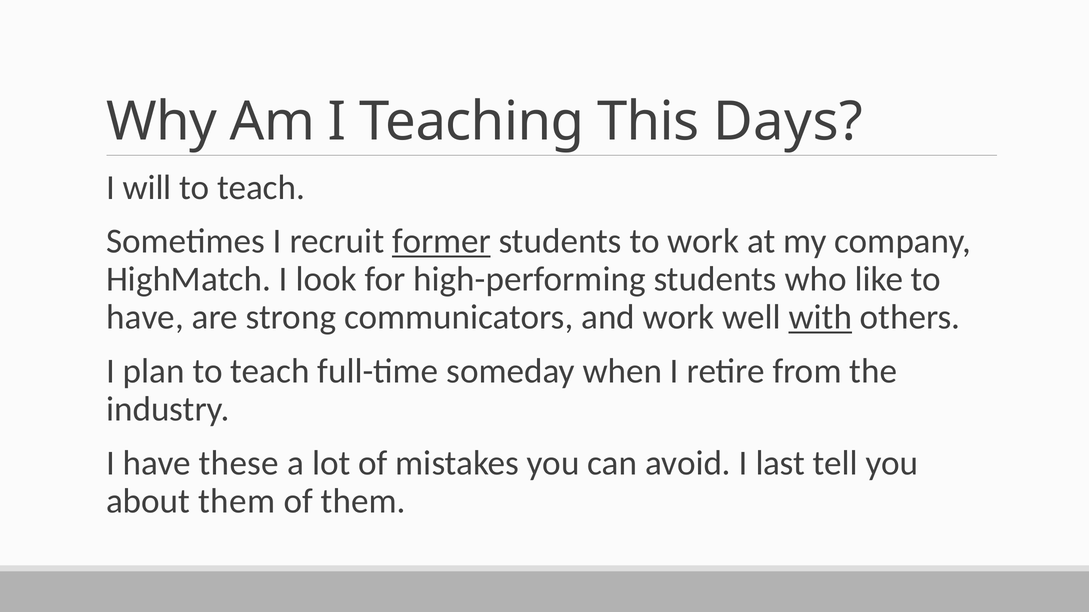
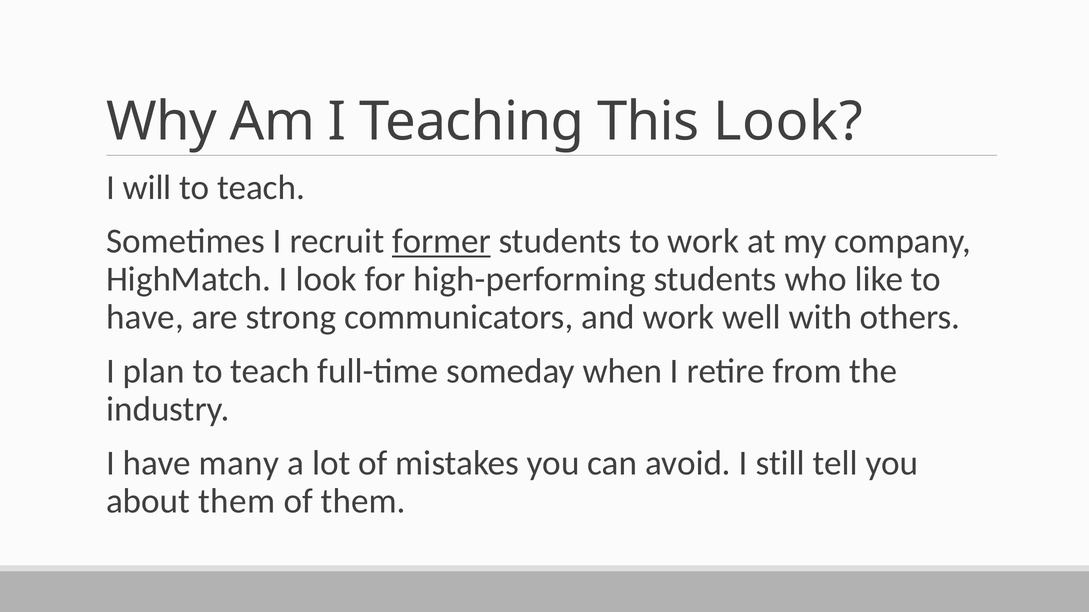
This Days: Days -> Look (788, 122)
with underline: present -> none (820, 318)
these: these -> many (239, 463)
last: last -> still (780, 463)
